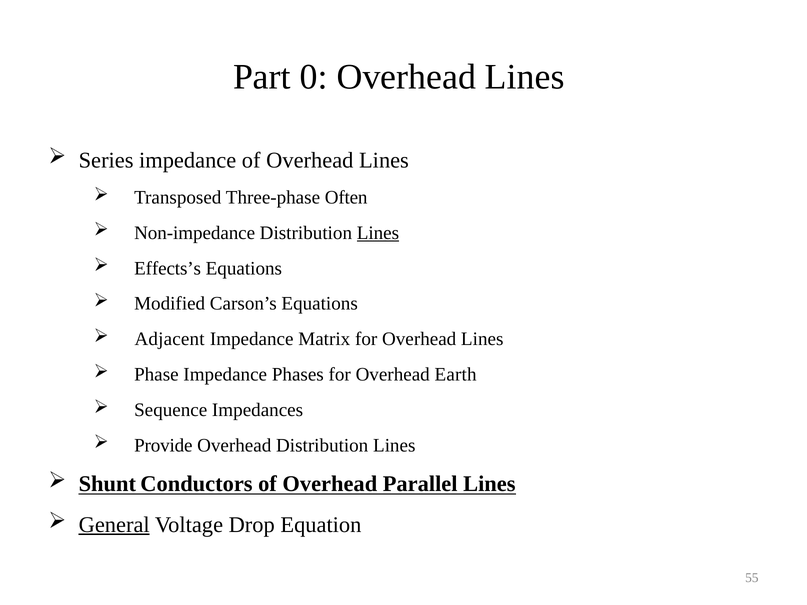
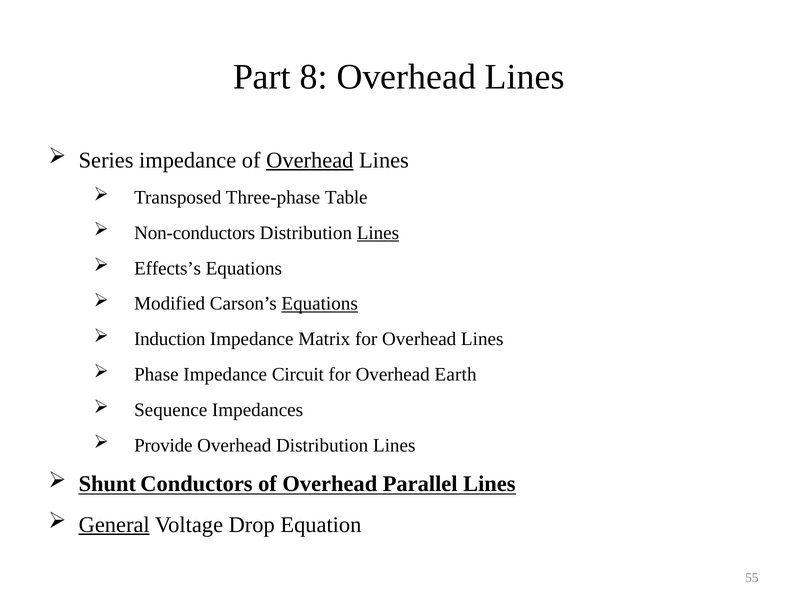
0: 0 -> 8 (314, 77)
Overhead underline: none -> present (310, 160)
Often: Often -> Table (346, 197)
Non-impedance: Non-impedance -> Non-conductors (195, 233)
Equations underline: none -> present (320, 304)
Adjacent: Adjacent -> Induction (170, 339)
Phases: Phases -> Circuit (298, 375)
